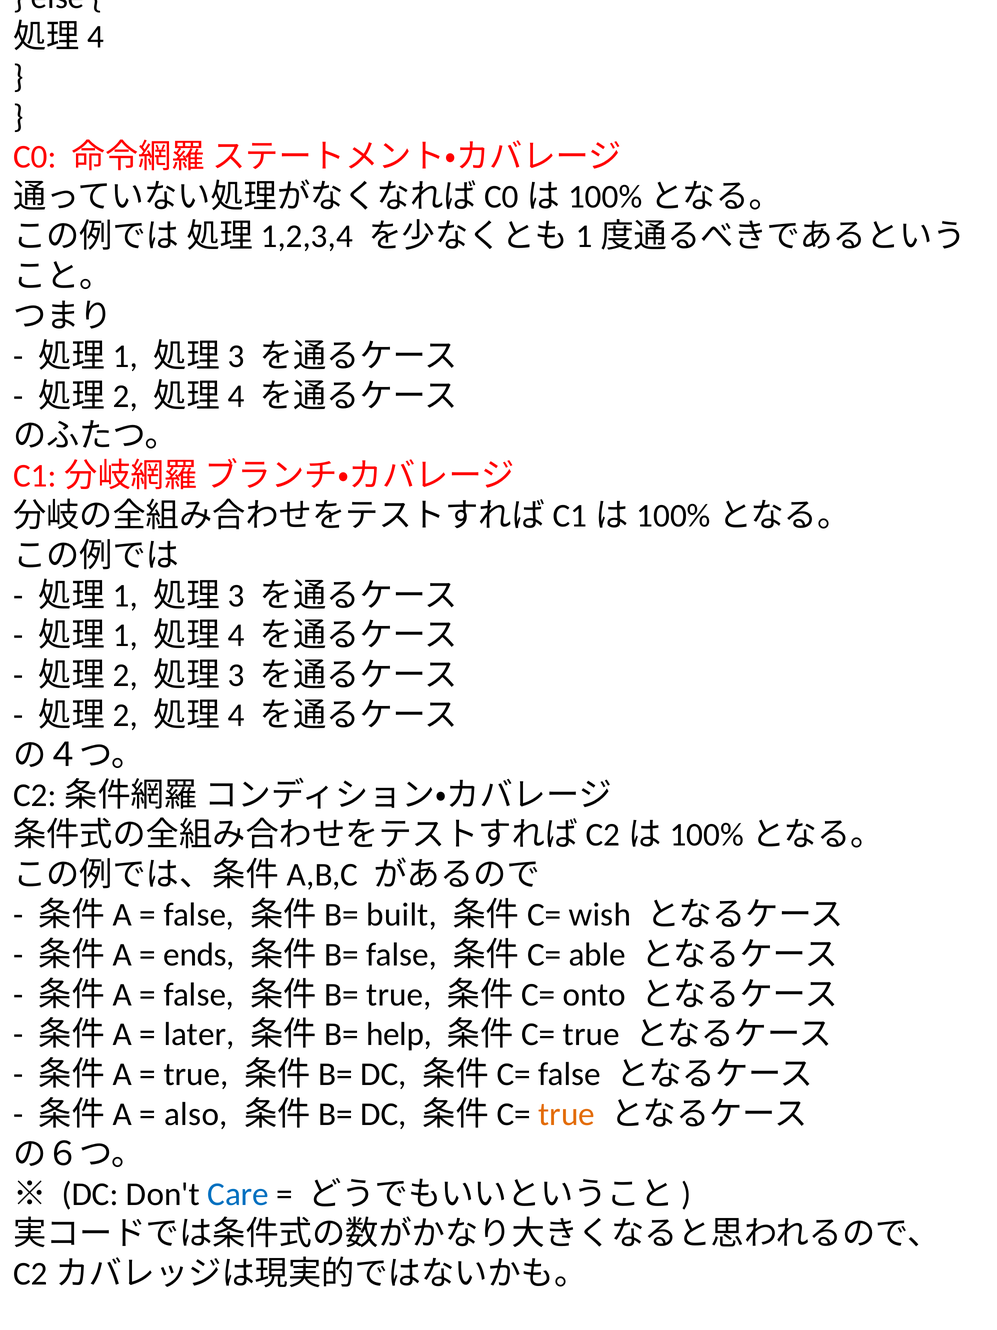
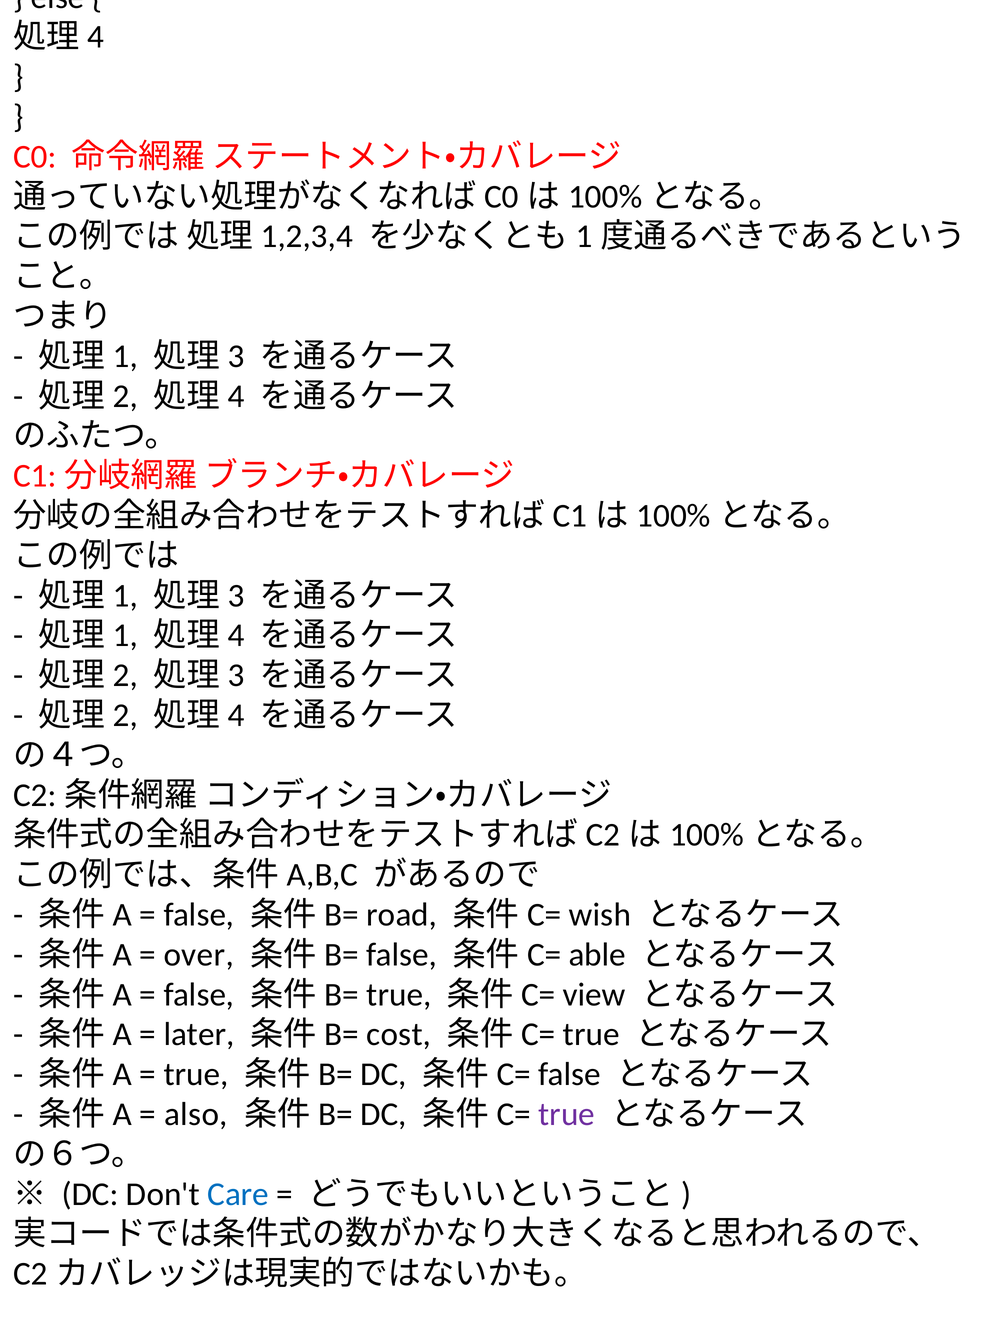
built: built -> road (402, 914)
ends: ends -> over (199, 954)
onto: onto -> view (594, 994)
help: help -> cost (399, 1034)
true colour: orange -> purple (567, 1114)
